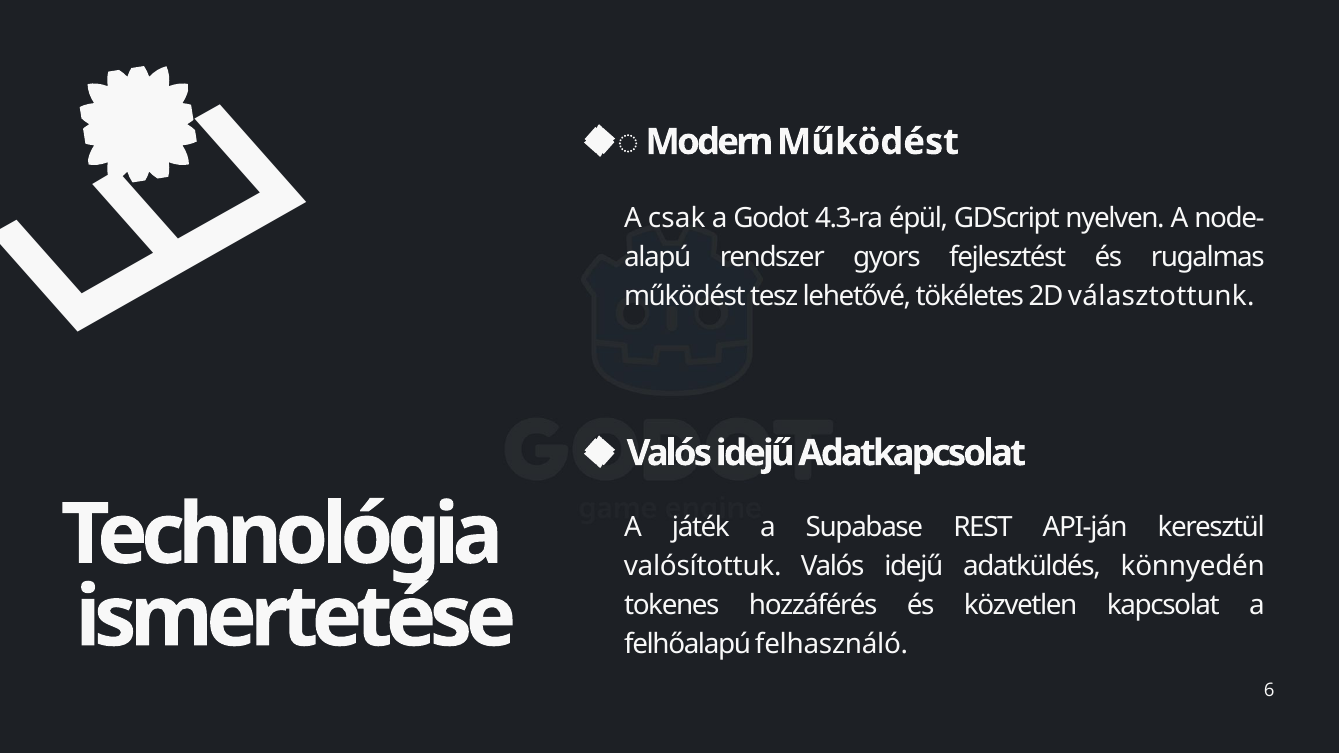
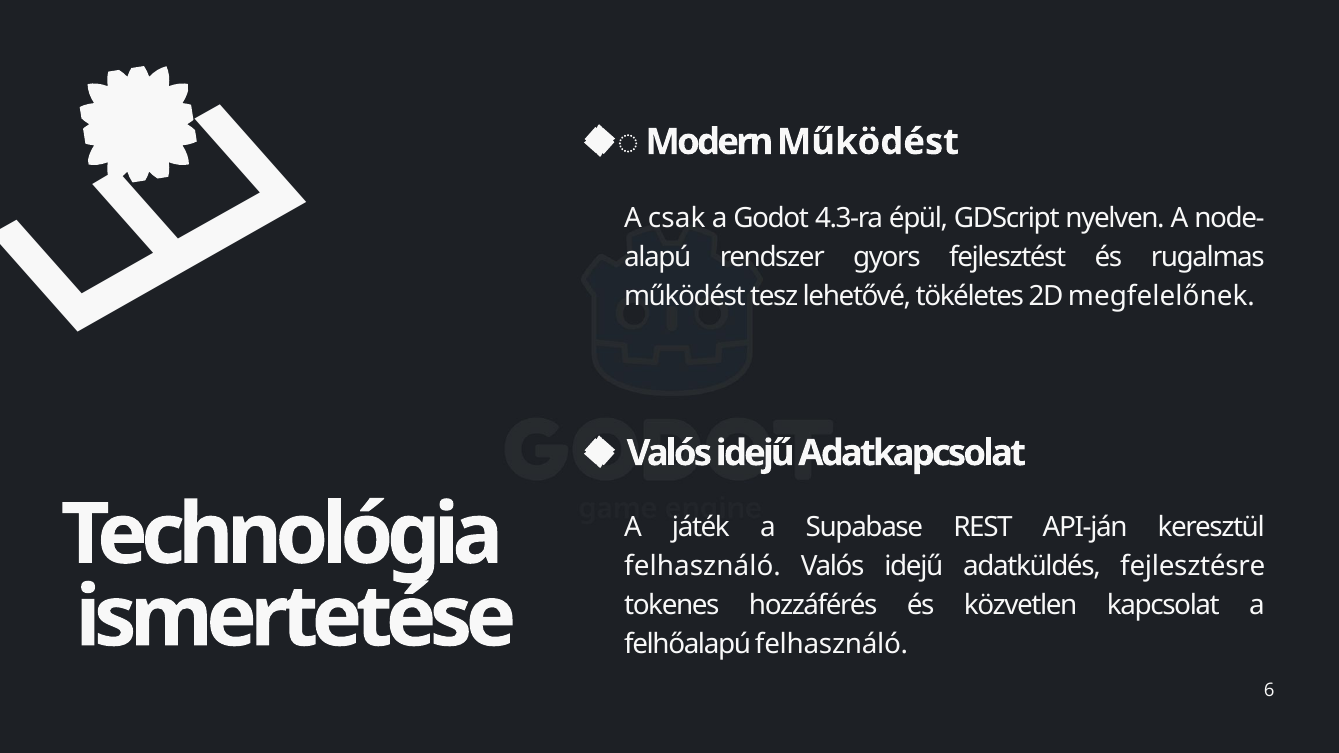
választottunk: választottunk -> megfelelőnek (1161, 296)
valósítottuk: valósítottuk -> felhasználó (703, 566)
könnyedén: könnyedén -> fejlesztésre (1193, 566)
